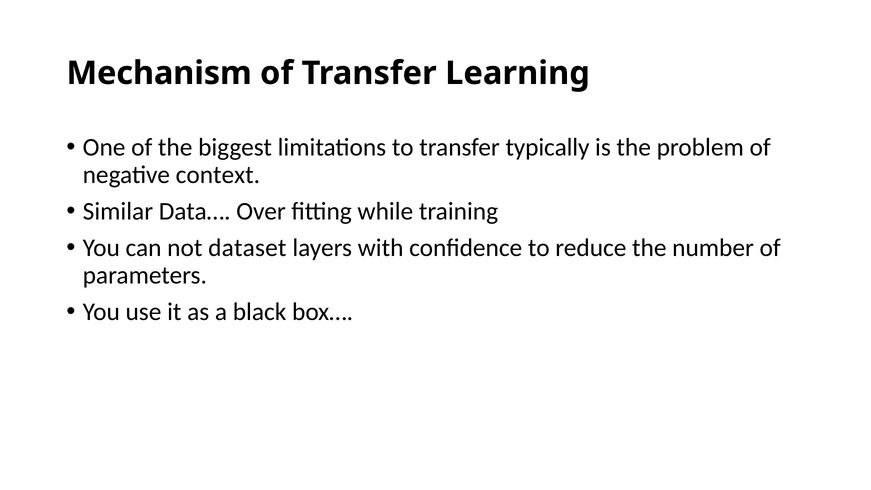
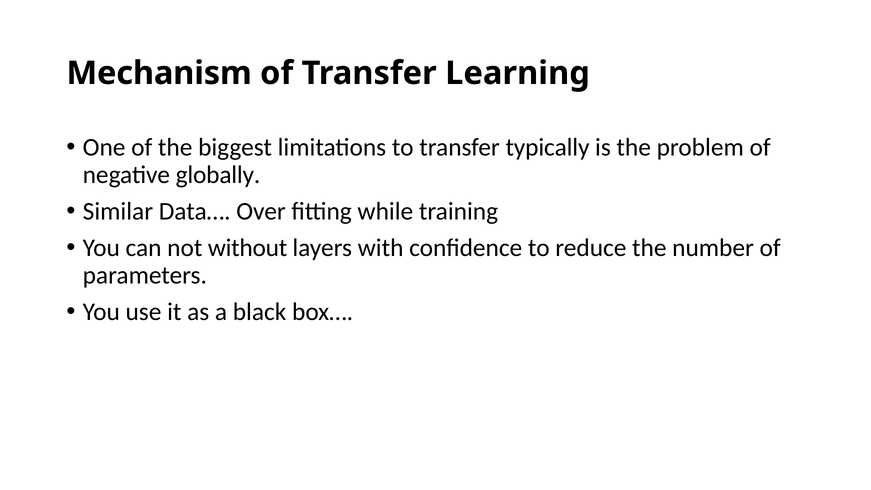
context: context -> globally (218, 175)
dataset: dataset -> without (248, 248)
